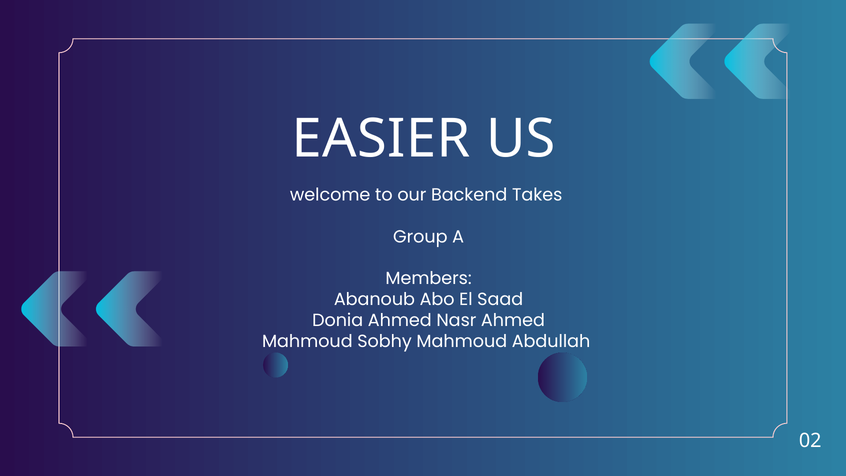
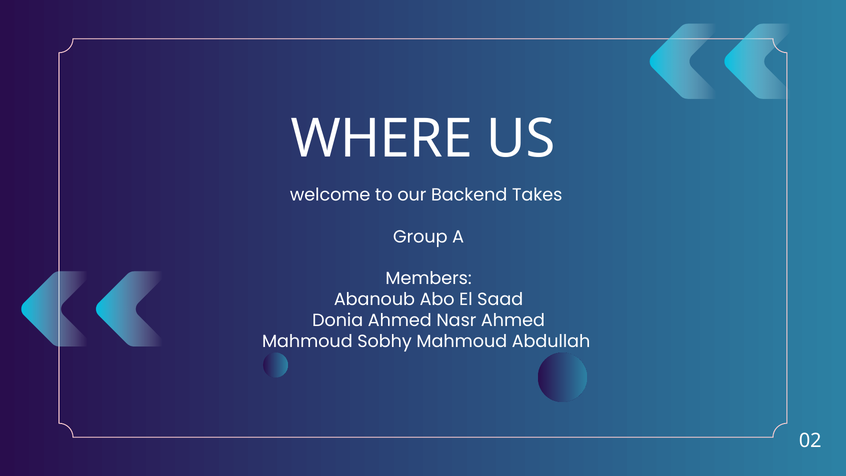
EASIER: EASIER -> WHERE (382, 139)
